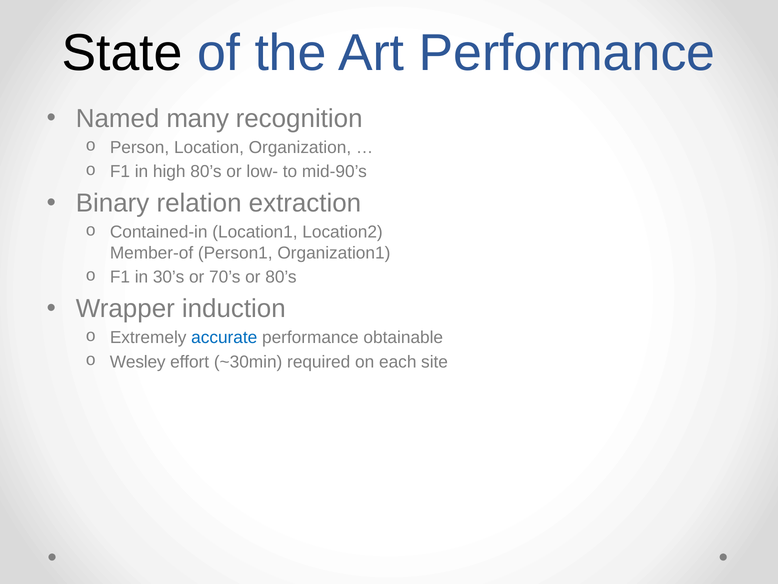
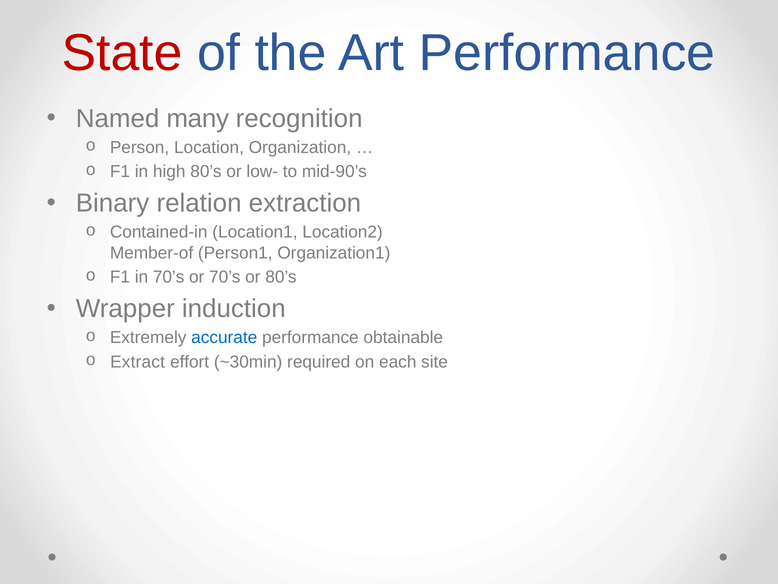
State colour: black -> red (122, 53)
in 30’s: 30’s -> 70’s (169, 277)
Wesley: Wesley -> Extract (138, 362)
